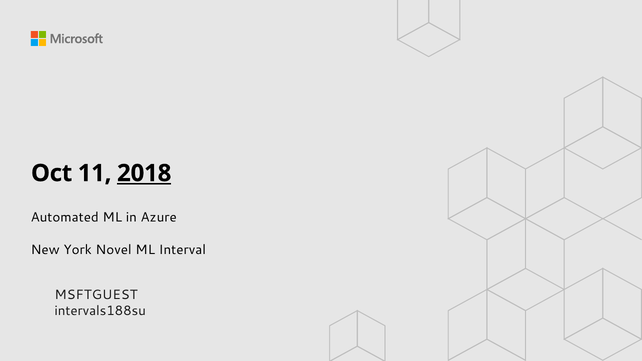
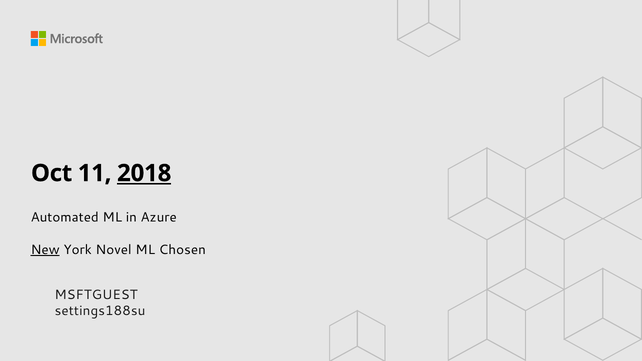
New underline: none -> present (45, 250)
Interval: Interval -> Chosen (182, 250)
intervals188su: intervals188su -> settings188su (100, 311)
